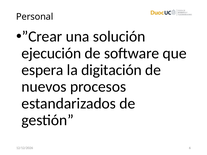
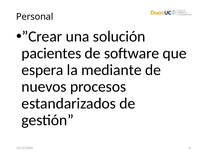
ejecución: ejecución -> pacientes (51, 53)
digitación: digitación -> mediante (111, 70)
